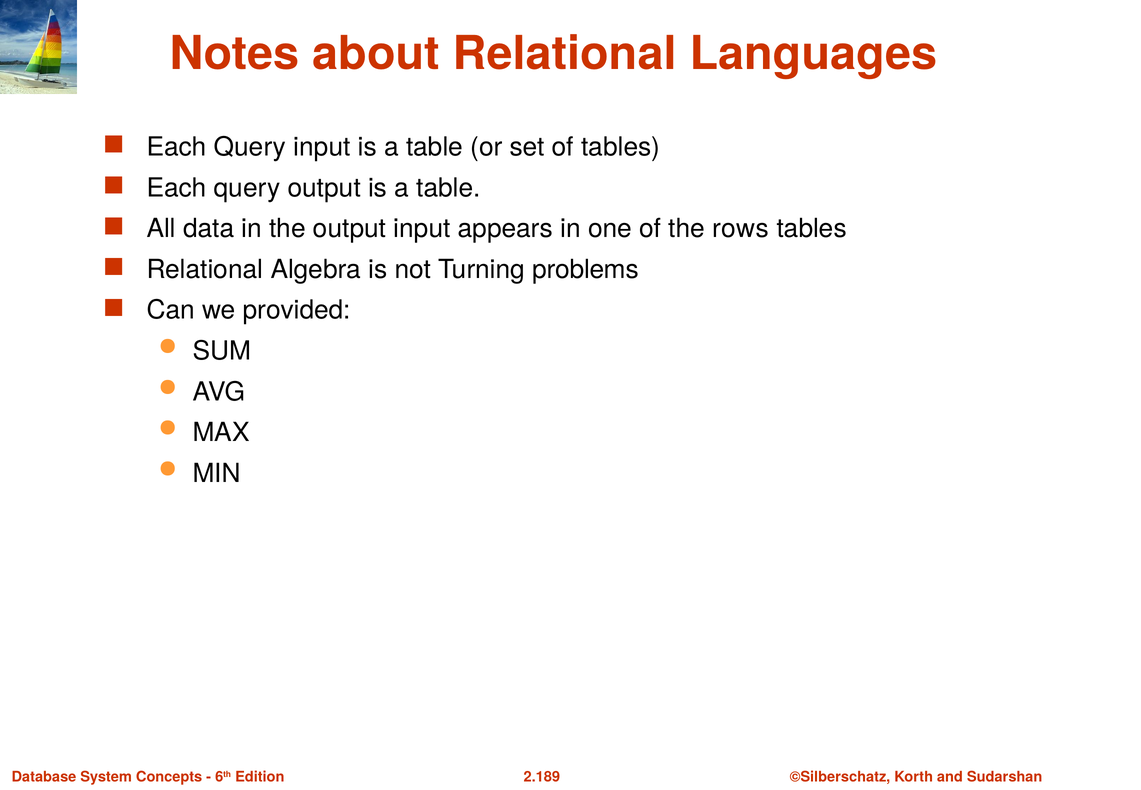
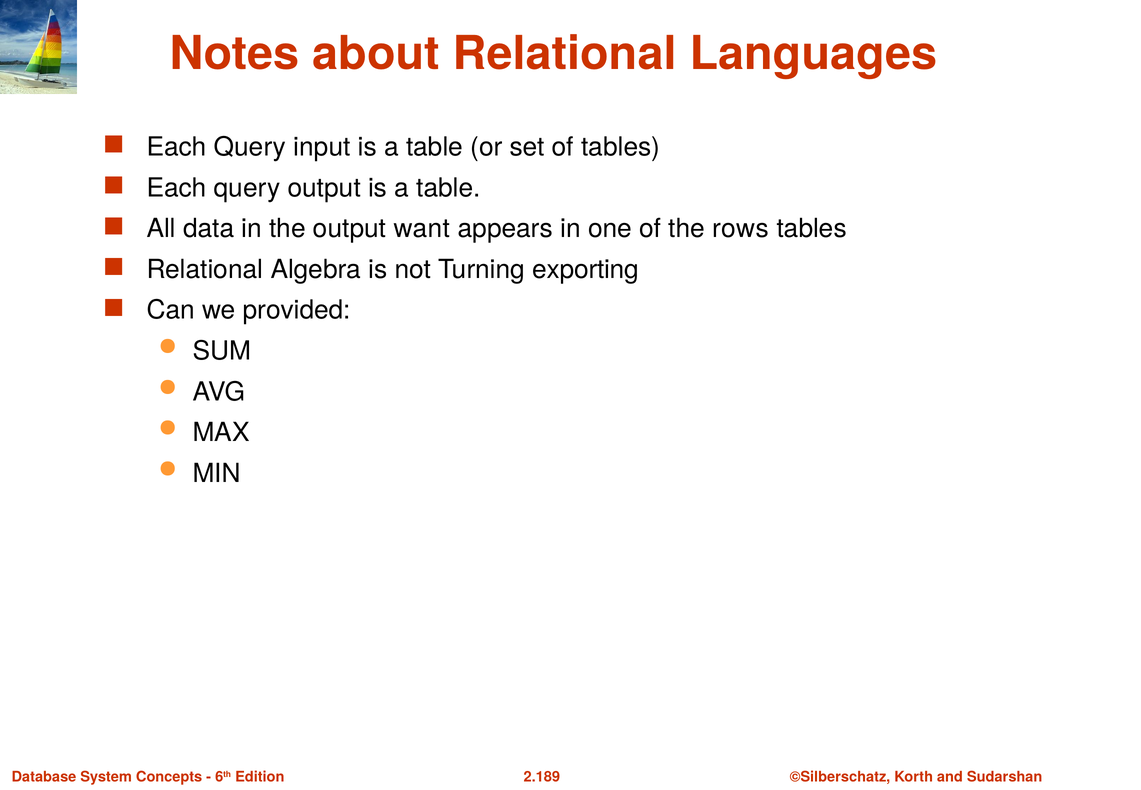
output input: input -> want (422, 229)
problems: problems -> exporting (586, 269)
